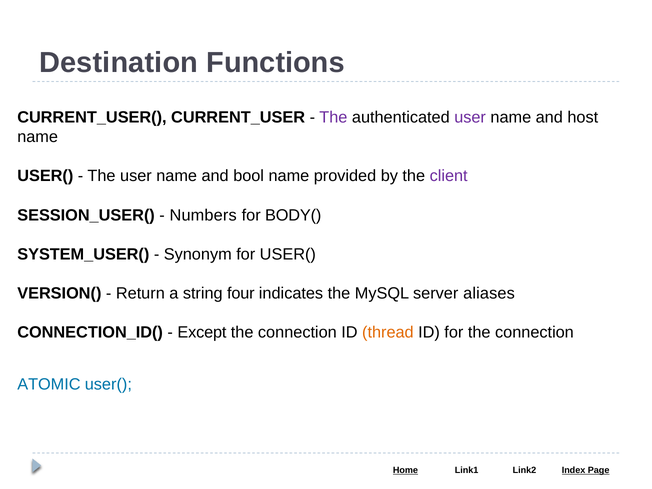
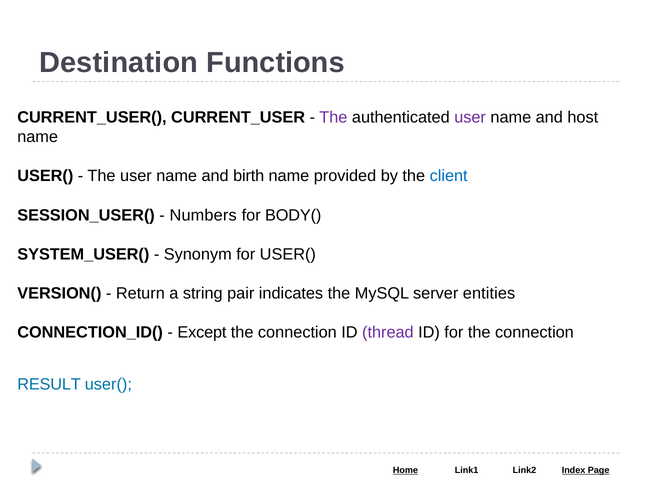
bool: bool -> birth (249, 176)
client colour: purple -> blue (449, 176)
four: four -> pair (241, 293)
aliases: aliases -> entities (489, 293)
thread colour: orange -> purple (388, 333)
ATOMIC: ATOMIC -> RESULT (49, 384)
